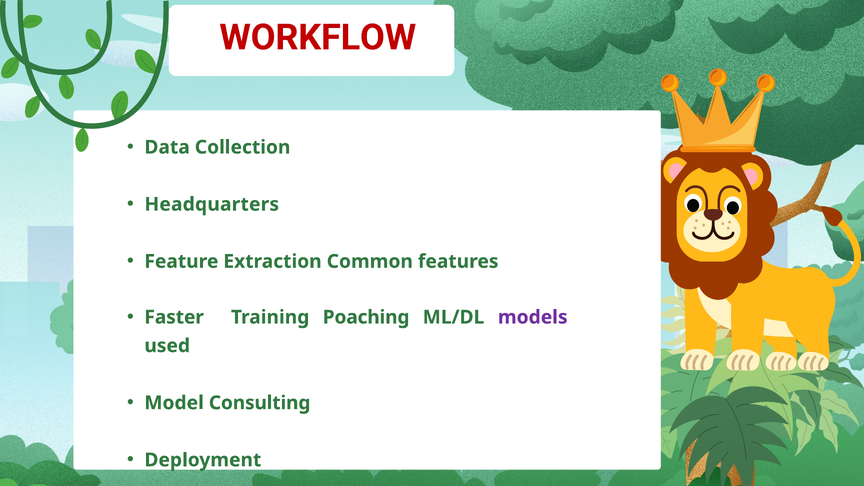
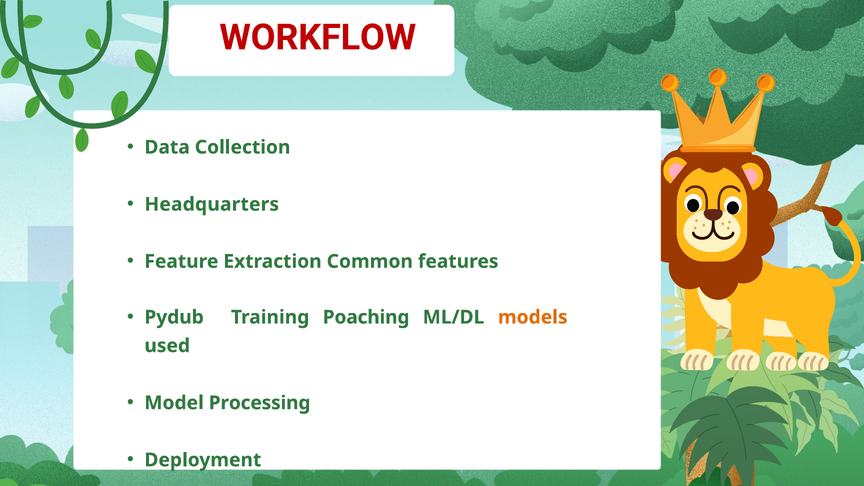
Faster: Faster -> Pydub (174, 317)
models colour: purple -> orange (533, 317)
Consulting: Consulting -> Processing (260, 403)
